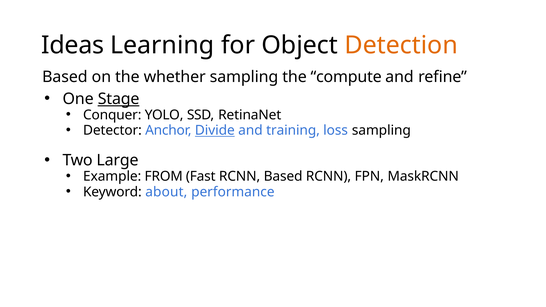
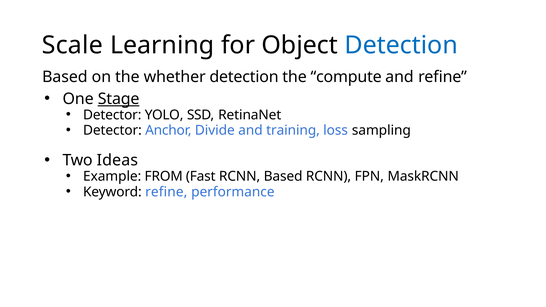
Ideas: Ideas -> Scale (72, 45)
Detection colour: orange -> blue (401, 45)
whether sampling: sampling -> detection (244, 77)
Conquer: Conquer -> Detector (112, 115)
Divide underline: present -> none (215, 131)
Large: Large -> Ideas (117, 160)
Keyword about: about -> refine (166, 192)
